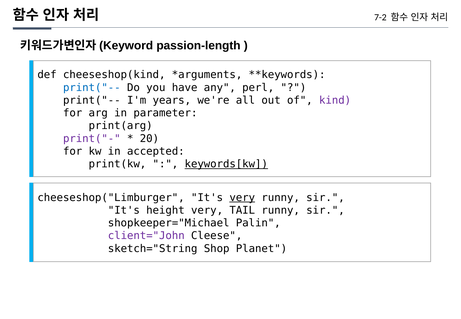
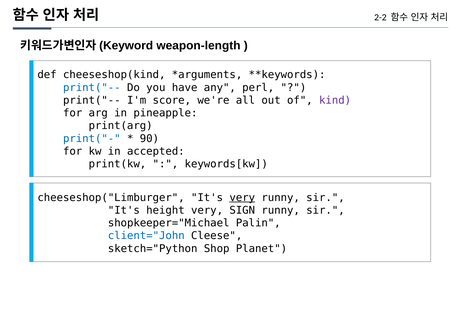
7-2: 7-2 -> 2-2 (380, 17)
passion-length: passion-length -> weapon-length (198, 46)
years: years -> score (172, 100)
parameter: parameter -> pineapple (165, 113)
print("- colour: purple -> blue (92, 139)
20: 20 -> 90 (149, 139)
keywords[kw underline: present -> none (226, 164)
TAIL: TAIL -> SIGN (242, 210)
client="John colour: purple -> blue (146, 236)
sketch="String: sketch="String -> sketch="Python (153, 249)
